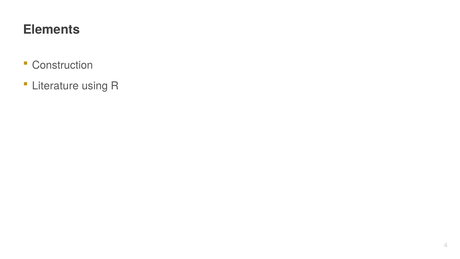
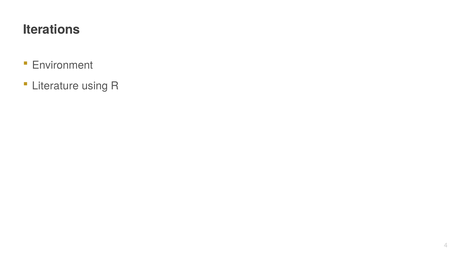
Elements: Elements -> Iterations (51, 30)
Construction: Construction -> Environment (62, 65)
